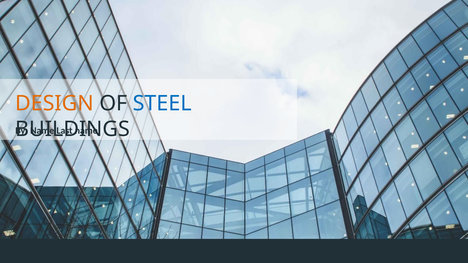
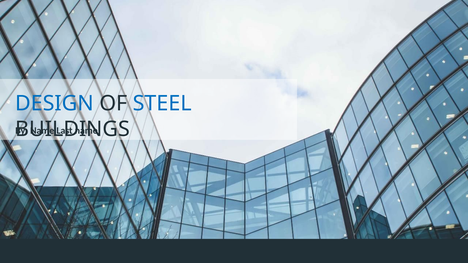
DESIGN colour: orange -> blue (55, 104)
